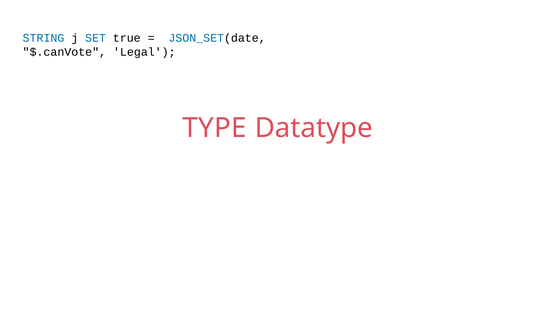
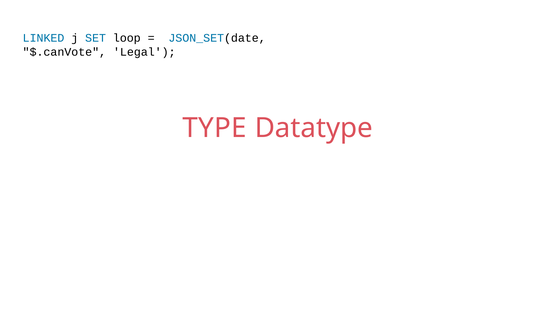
STRING: STRING -> LINKED (44, 38)
true: true -> loop (127, 38)
